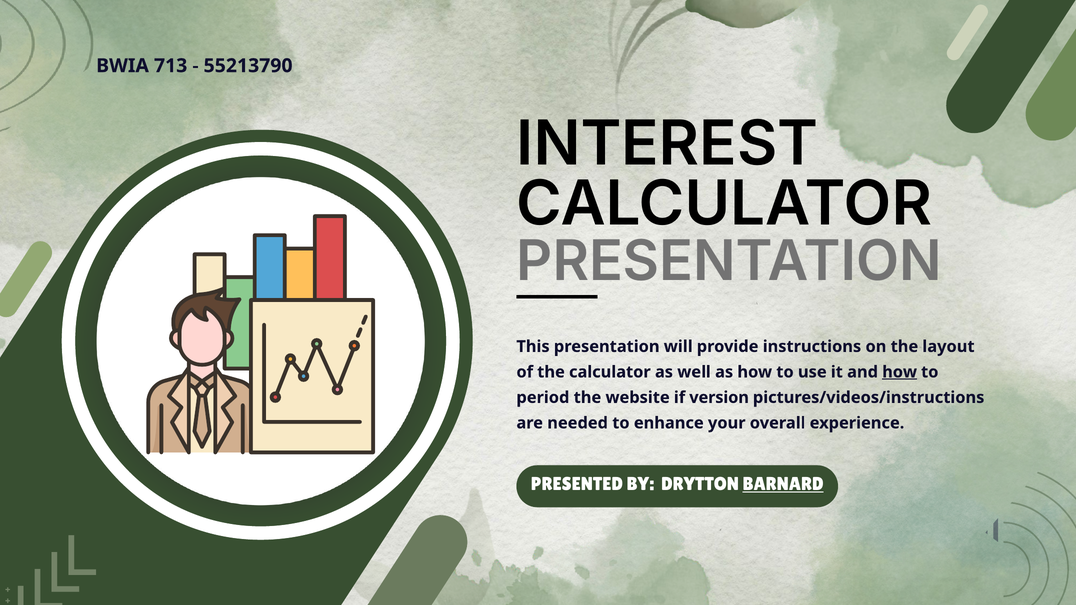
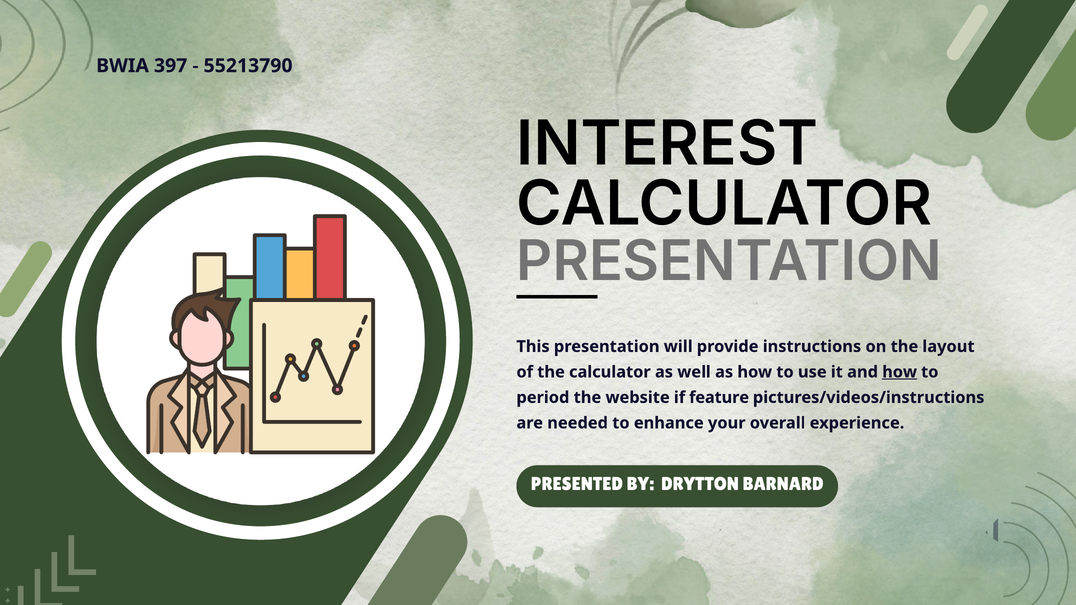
713: 713 -> 397 (171, 66)
version: version -> feature (719, 398)
BARNARD underline: present -> none (783, 484)
